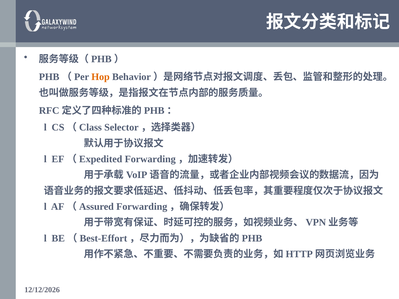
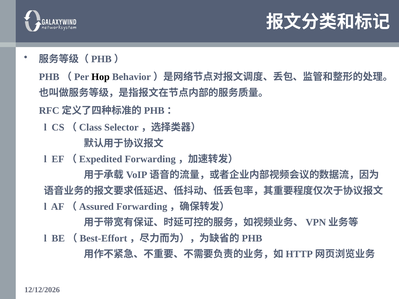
Hop colour: orange -> black (101, 77)
